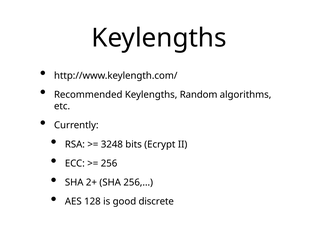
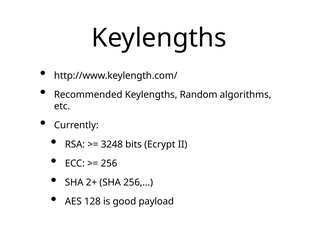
discrete: discrete -> payload (156, 201)
